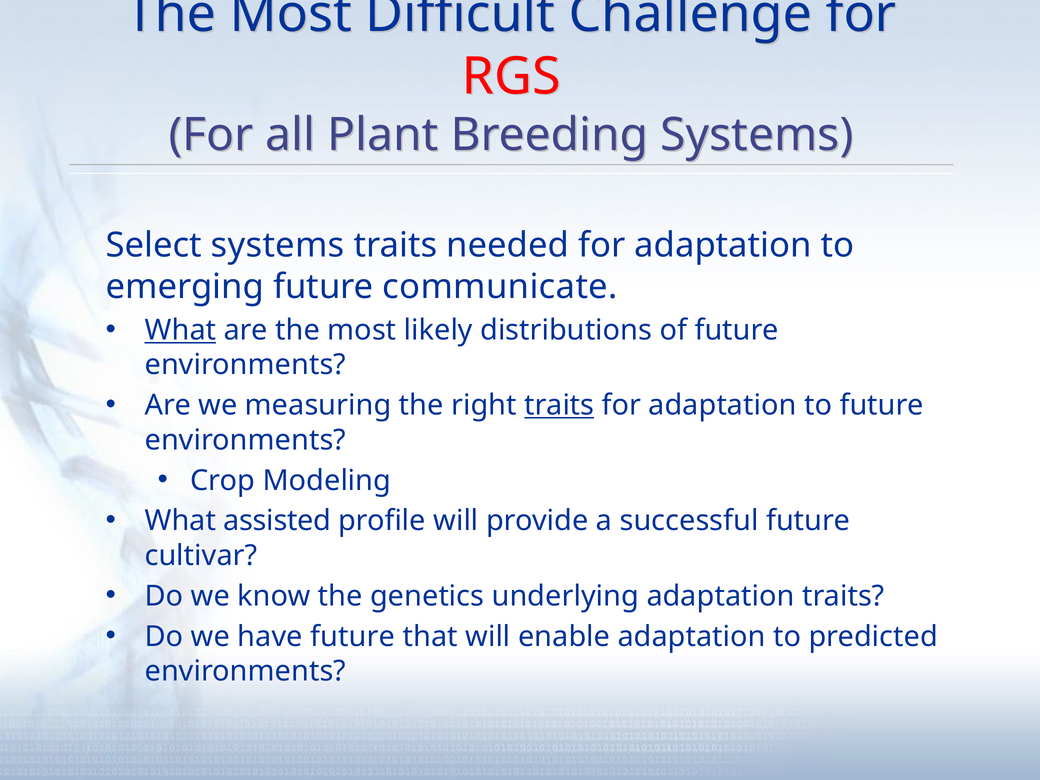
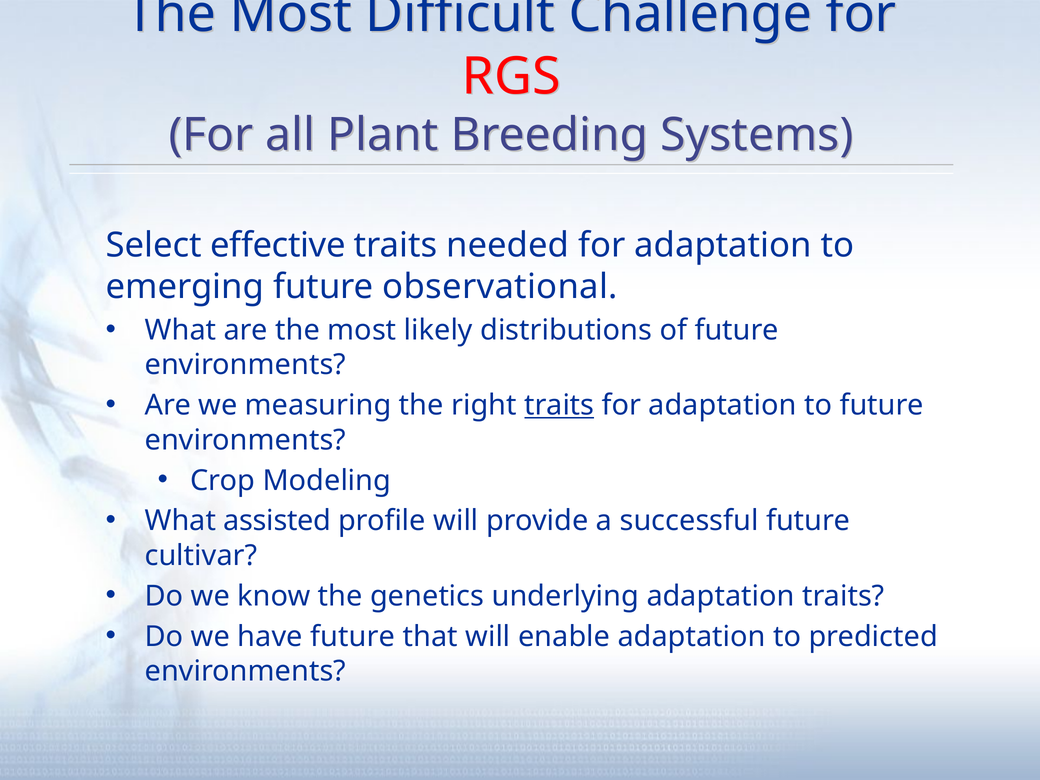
Select systems: systems -> effective (278, 245)
communicate: communicate -> observational (500, 287)
What underline: present -> none (180, 330)
